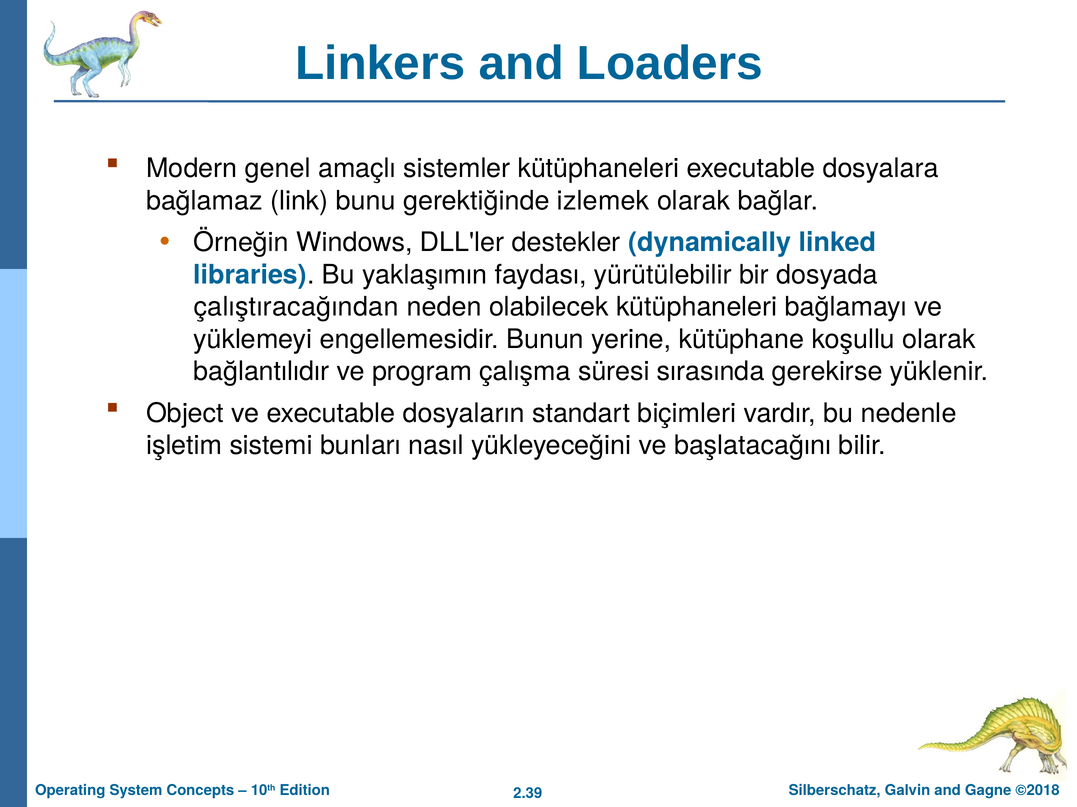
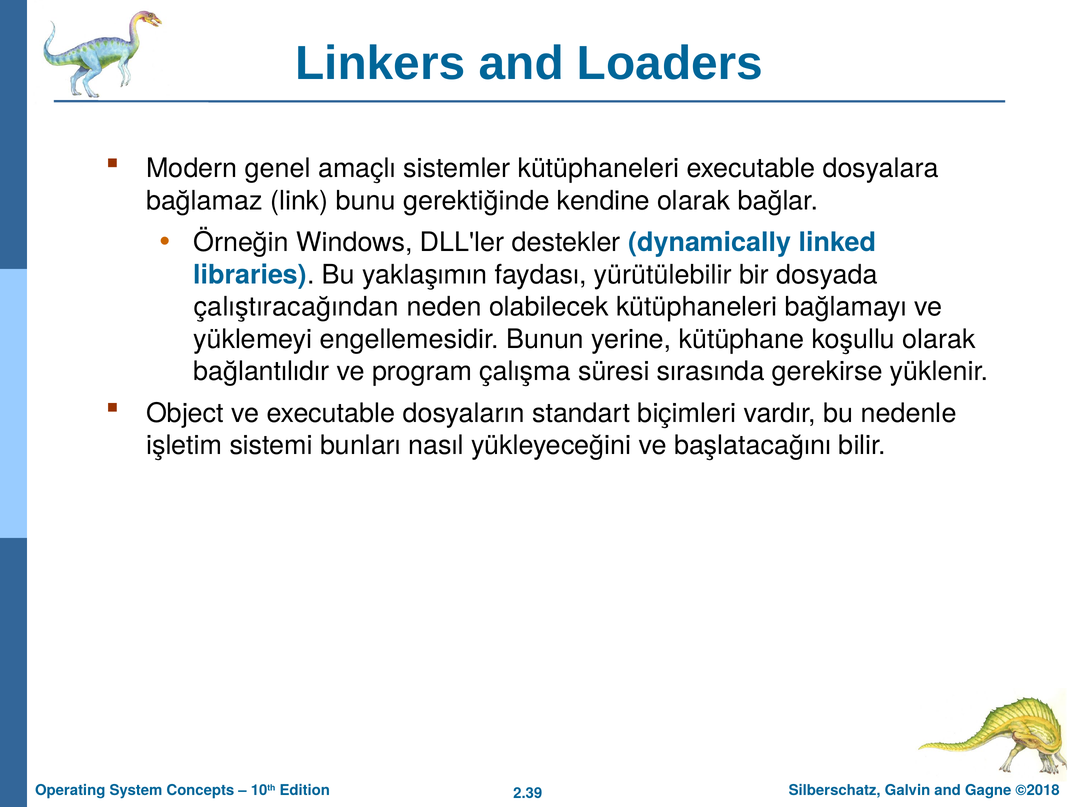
izlemek: izlemek -> kendine (603, 201)
